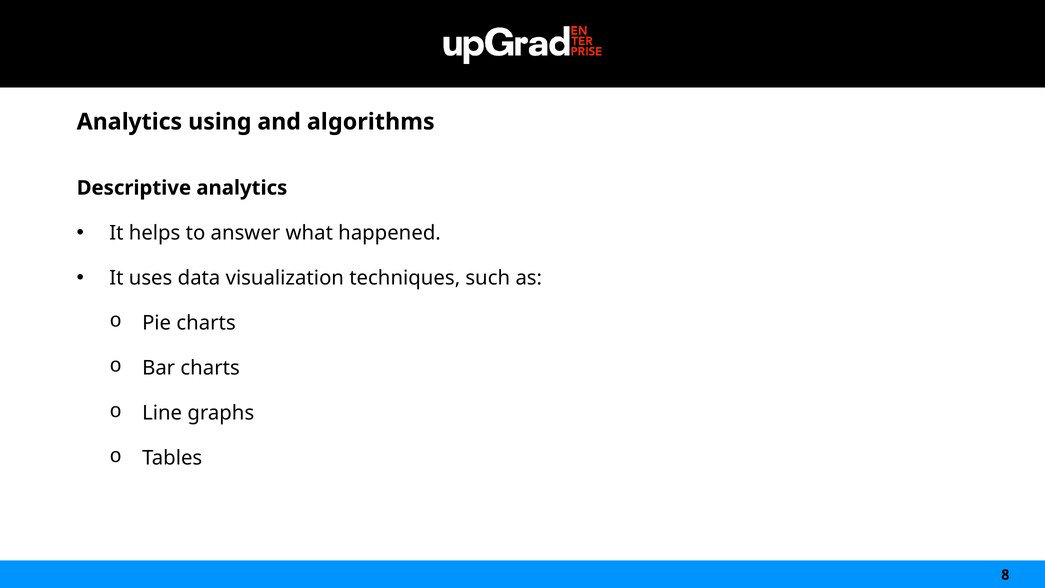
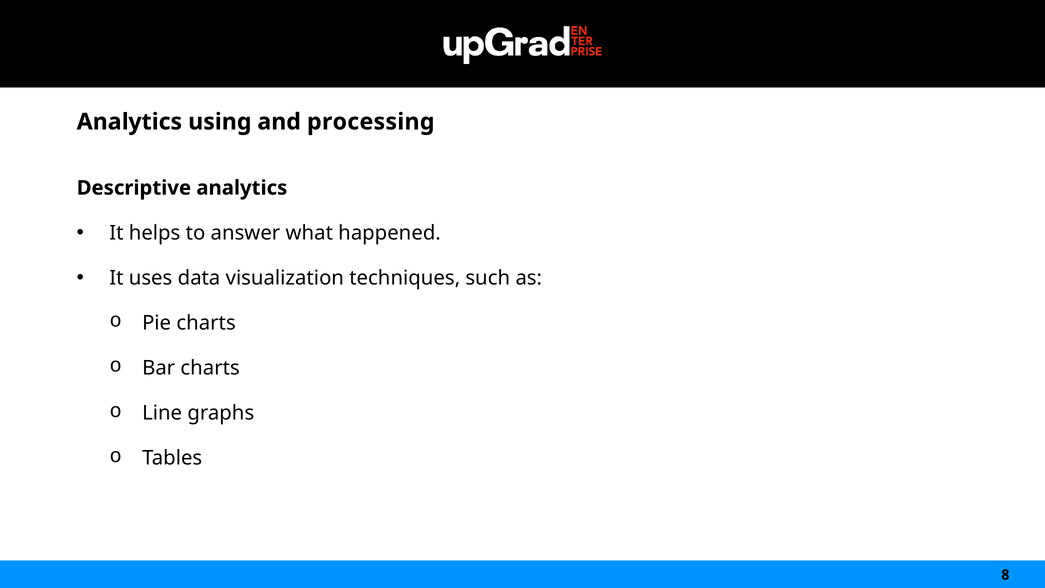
algorithms: algorithms -> processing (371, 122)
